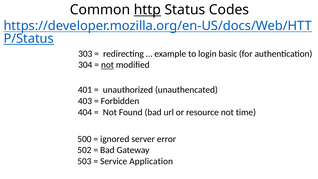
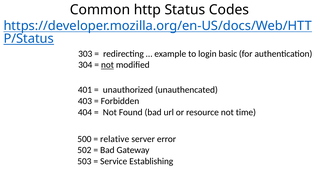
http underline: present -> none (147, 10)
ignored: ignored -> relative (115, 139)
Application: Application -> Establishing (151, 161)
